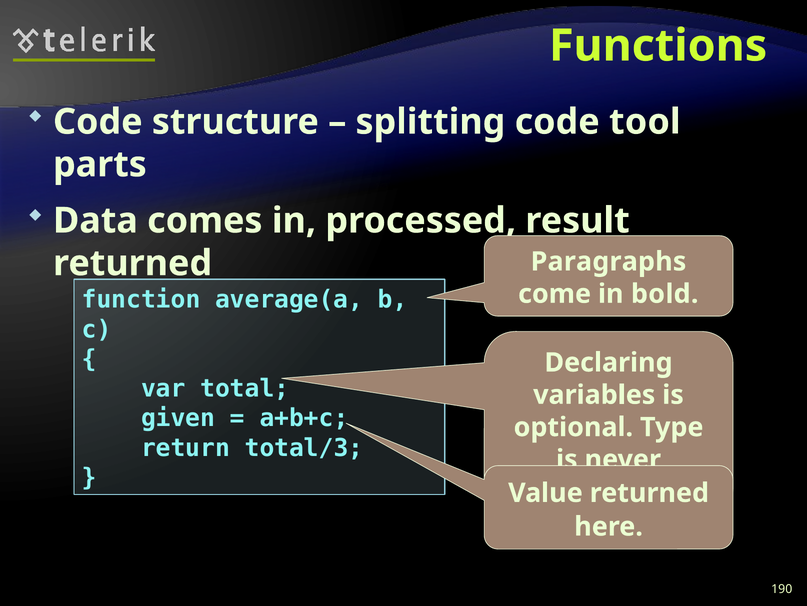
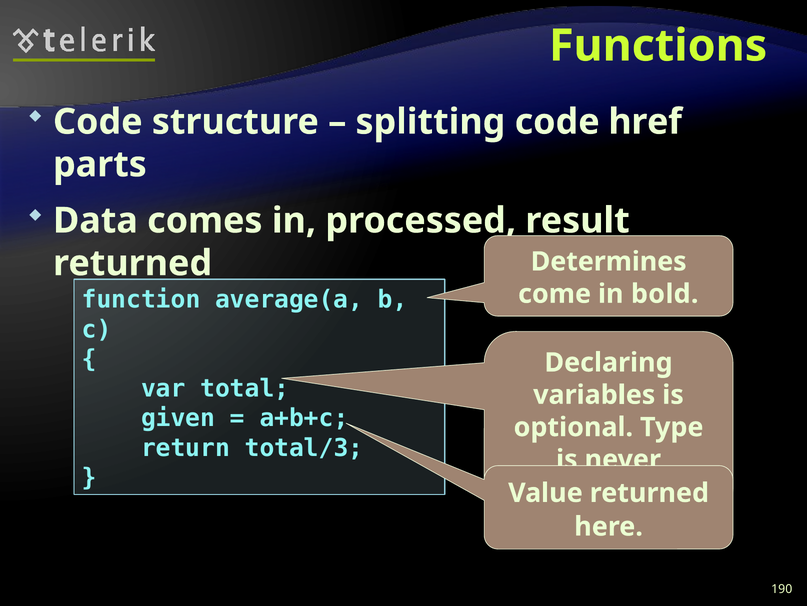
tool: tool -> href (645, 122)
Paragraphs: Paragraphs -> Determines (609, 261)
